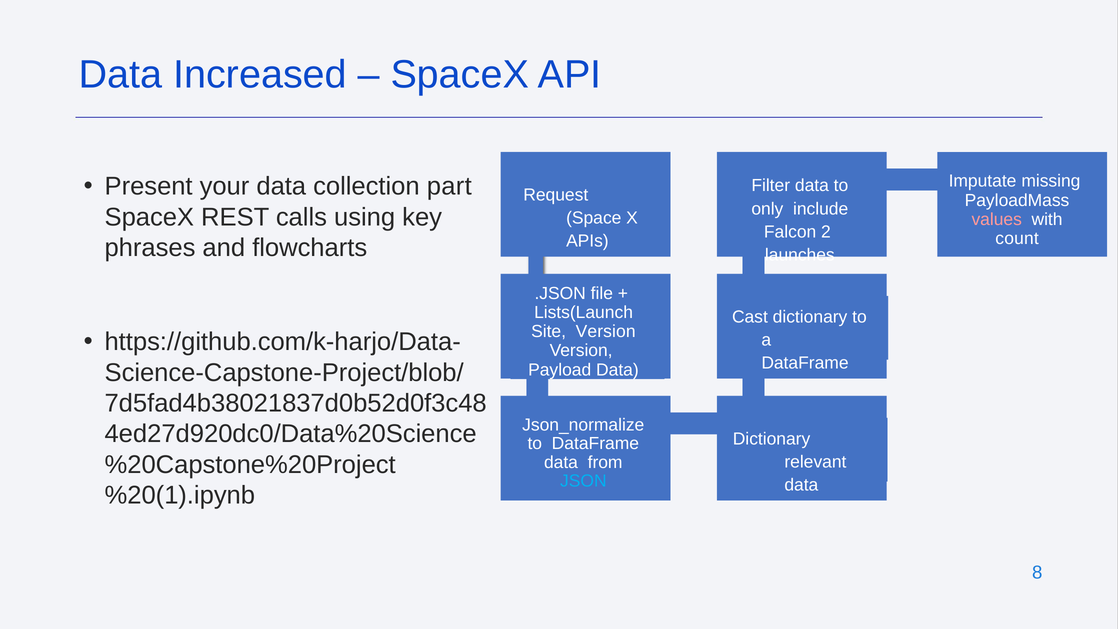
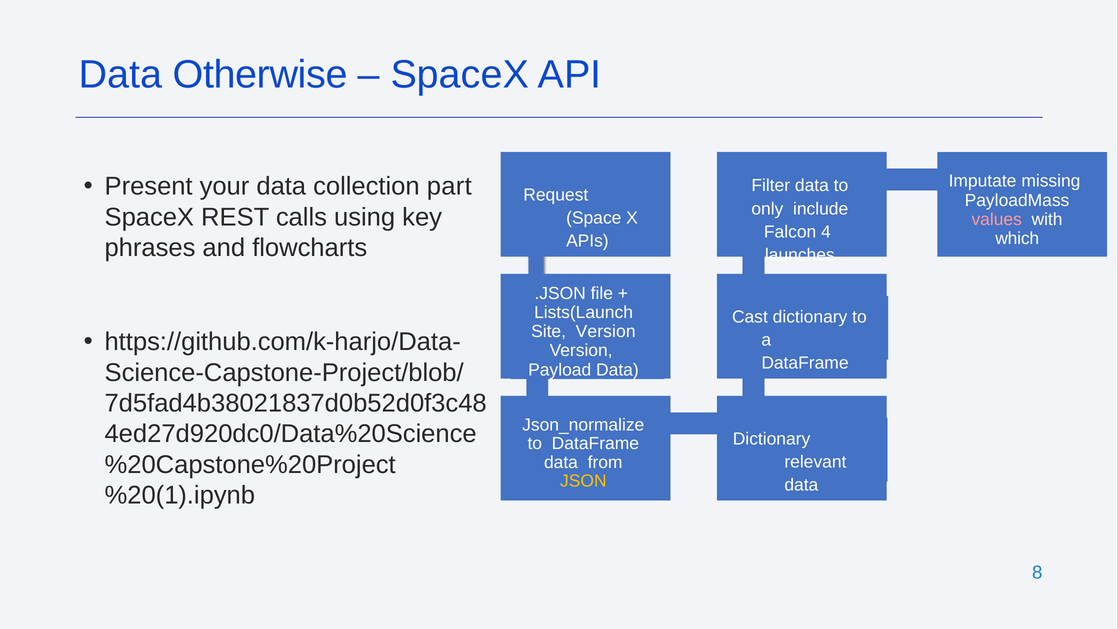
Increased: Increased -> Otherwise (260, 75)
2: 2 -> 4 (826, 232)
count: count -> which (1017, 238)
JSON colour: light blue -> yellow (583, 481)
